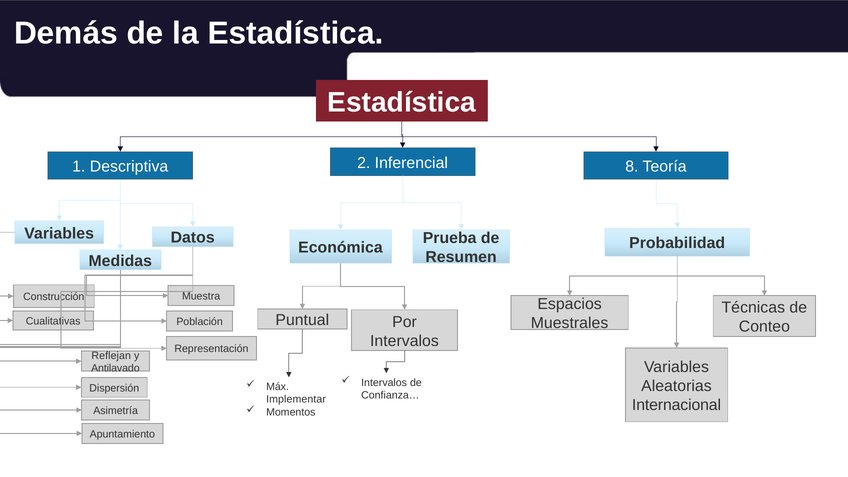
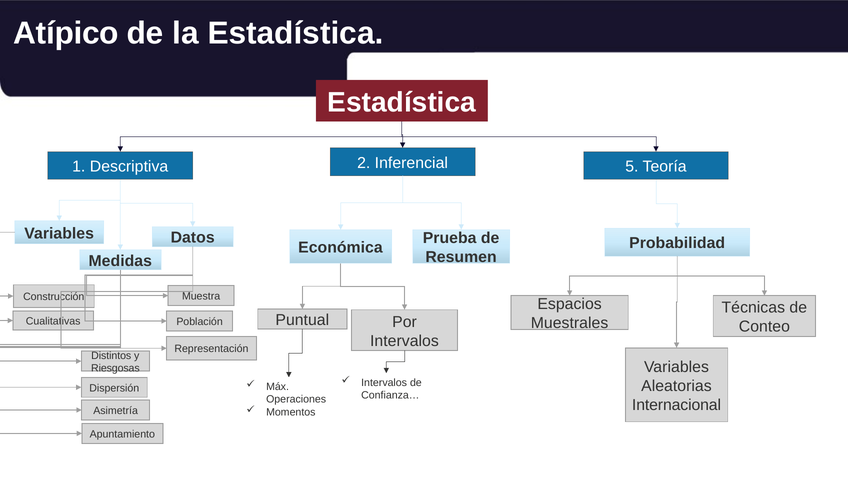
Demás: Demás -> Atípico (66, 33)
8: 8 -> 5 (632, 167)
Reflejan: Reflejan -> Distintos (111, 356)
Antilavado: Antilavado -> Riesgosas (115, 368)
Implementar: Implementar -> Operaciones (296, 399)
